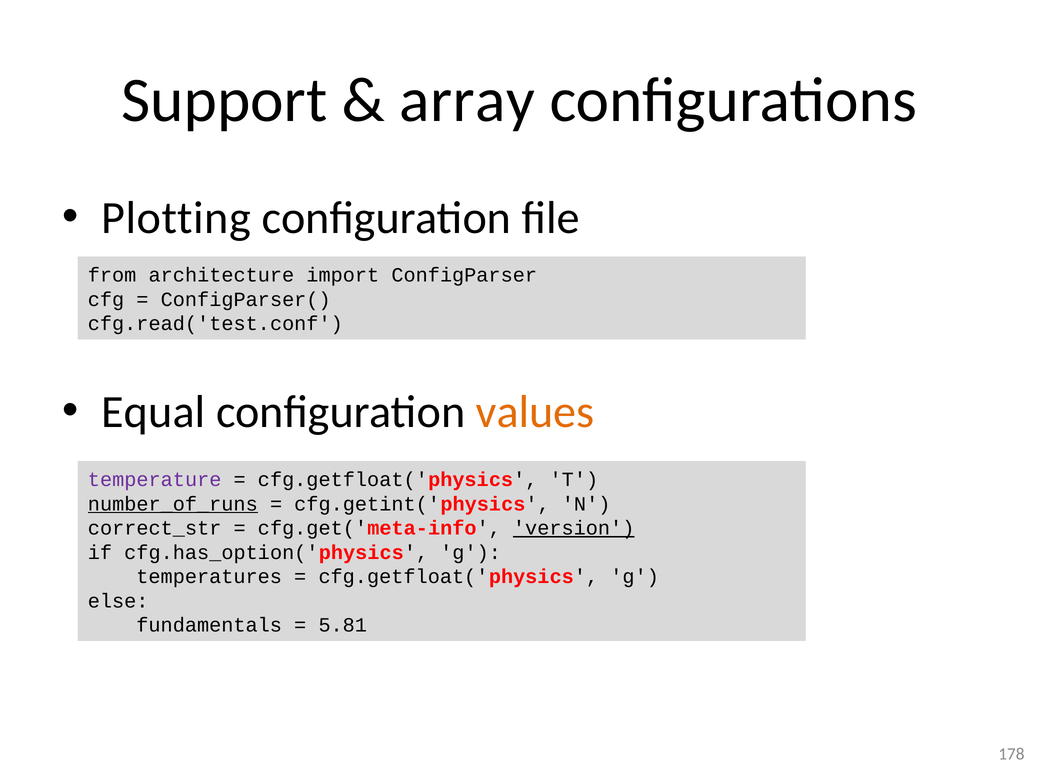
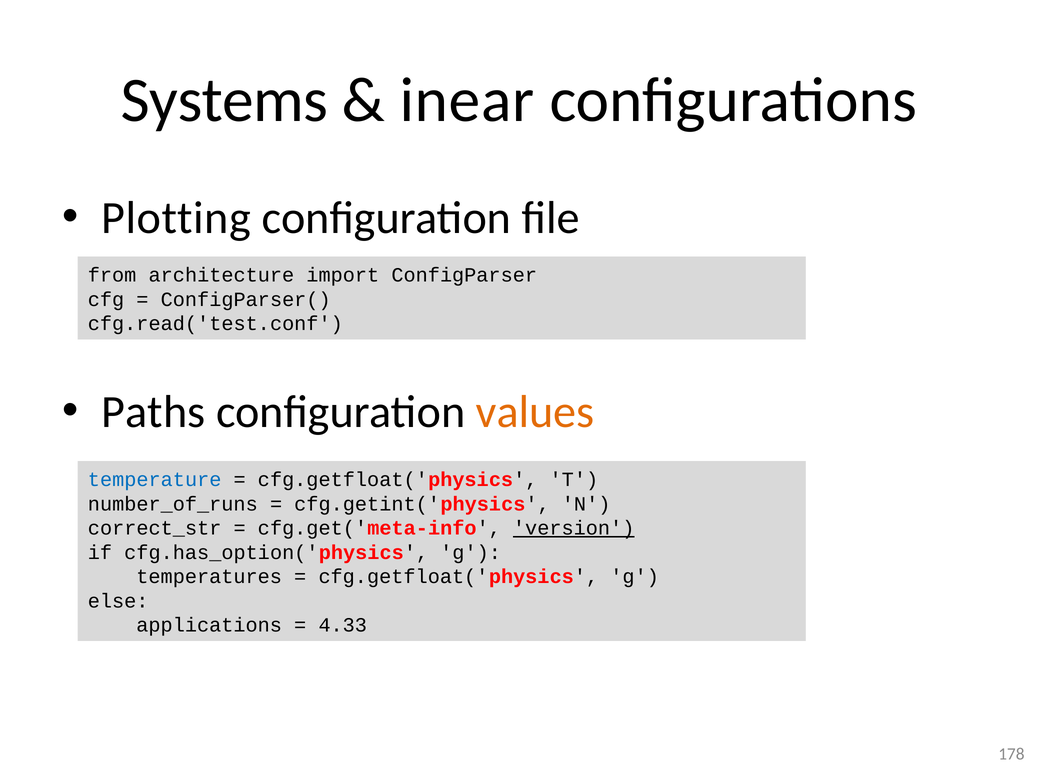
Support: Support -> Systems (225, 101)
array: array -> inear (467, 101)
Equal: Equal -> Paths (153, 412)
temperature colour: purple -> blue (155, 480)
number_of_runs underline: present -> none (173, 504)
fundamentals: fundamentals -> applications (209, 625)
5.81: 5.81 -> 4.33 (343, 625)
